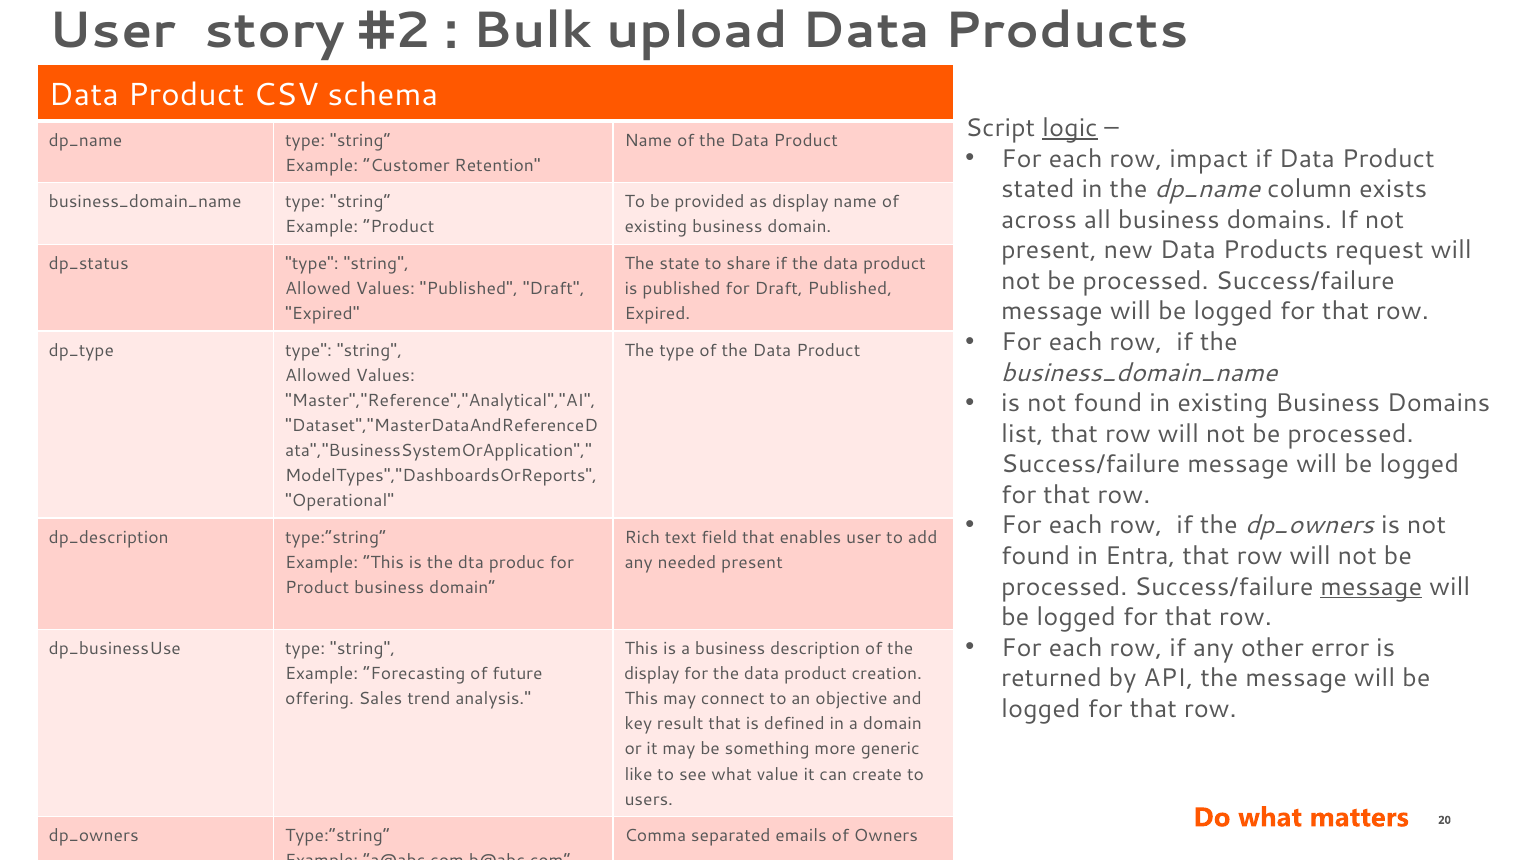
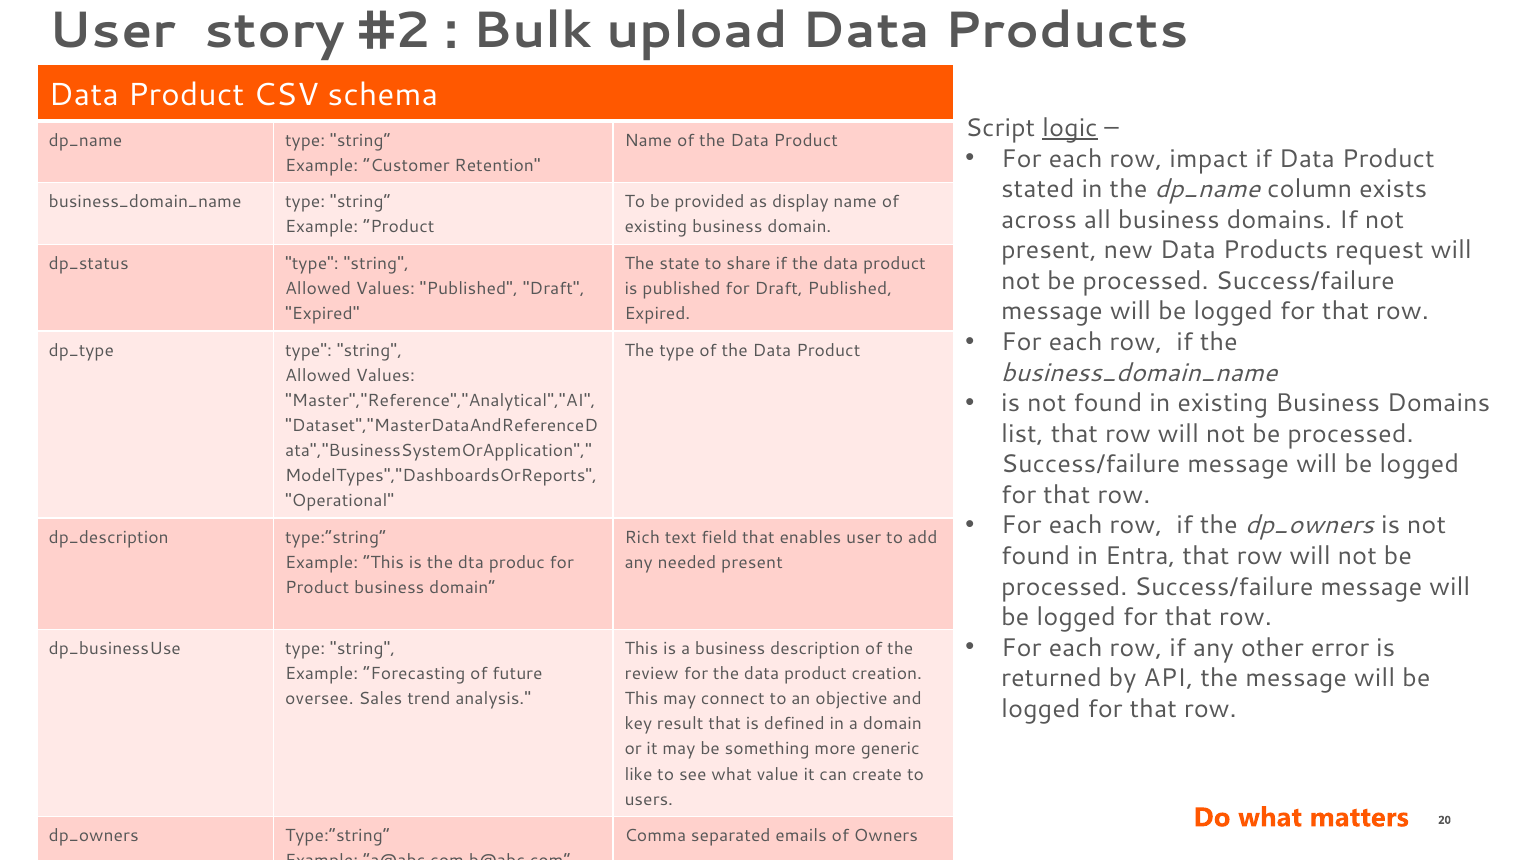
message underline: present -> none (1371, 587)
display: display -> review (652, 674)
offering: offering -> oversee (319, 699)
